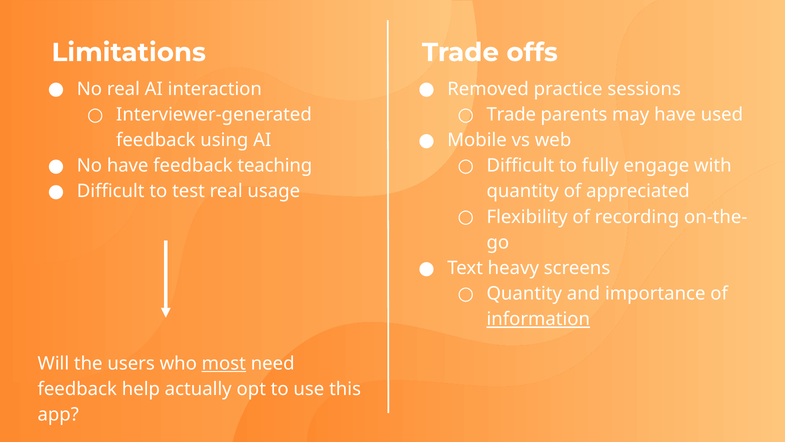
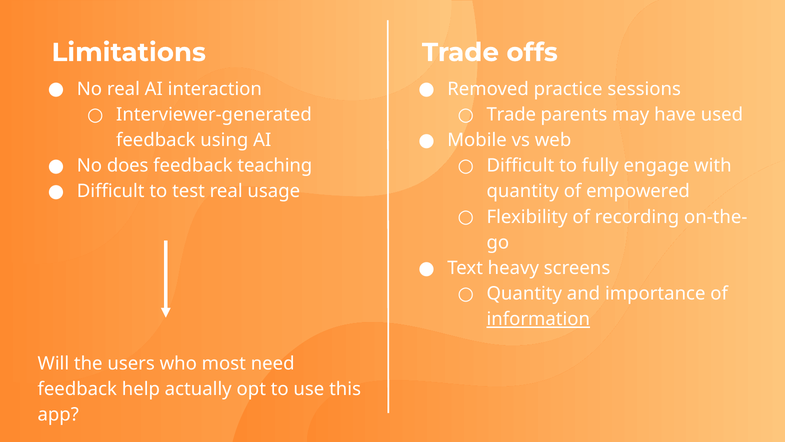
No have: have -> does (128, 166)
appreciated: appreciated -> empowered (638, 191)
most underline: present -> none (224, 363)
